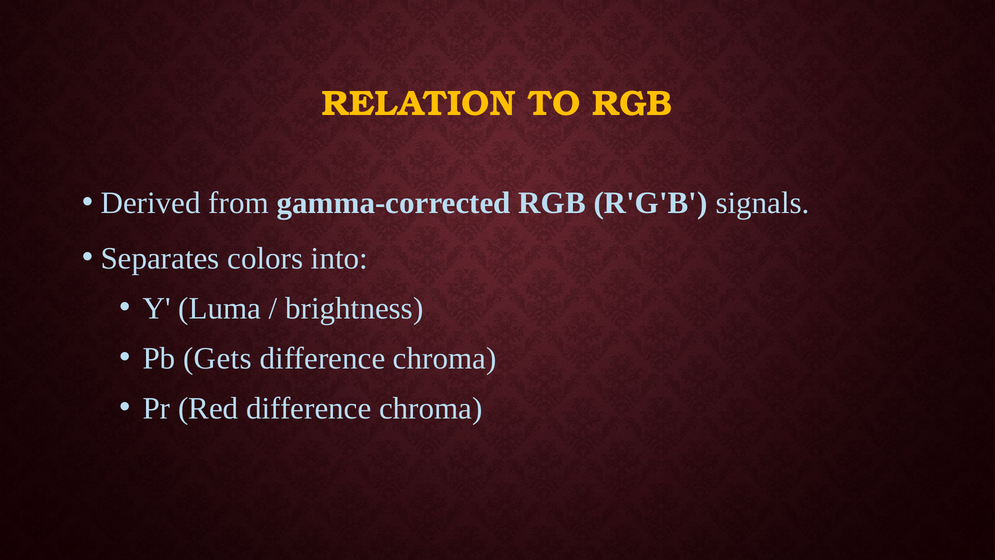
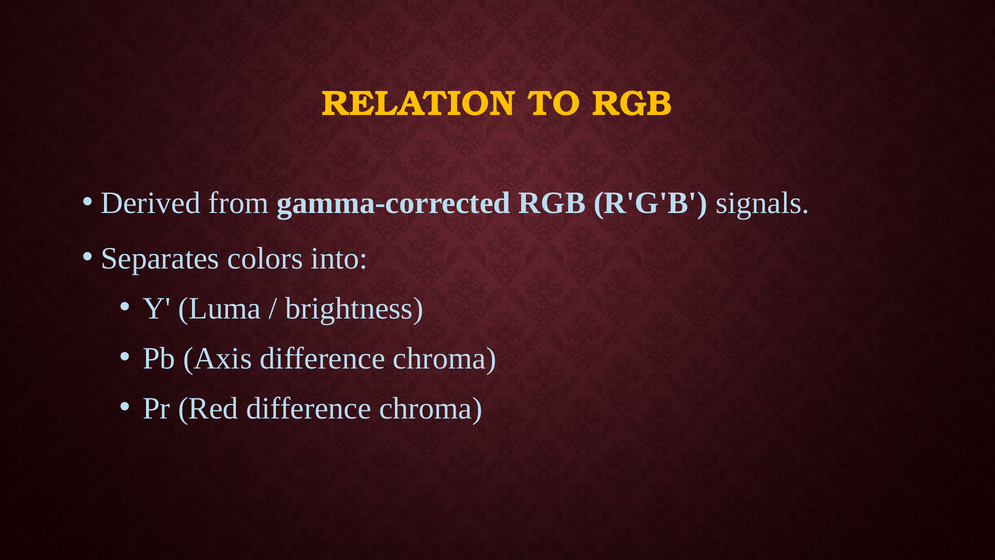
Gets: Gets -> Axis (218, 358)
